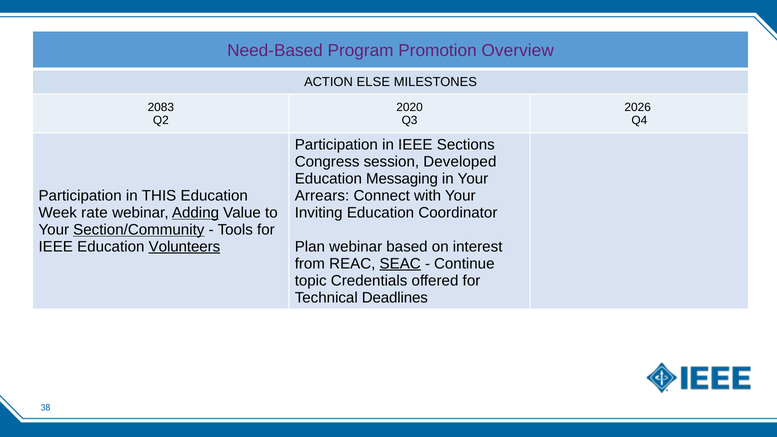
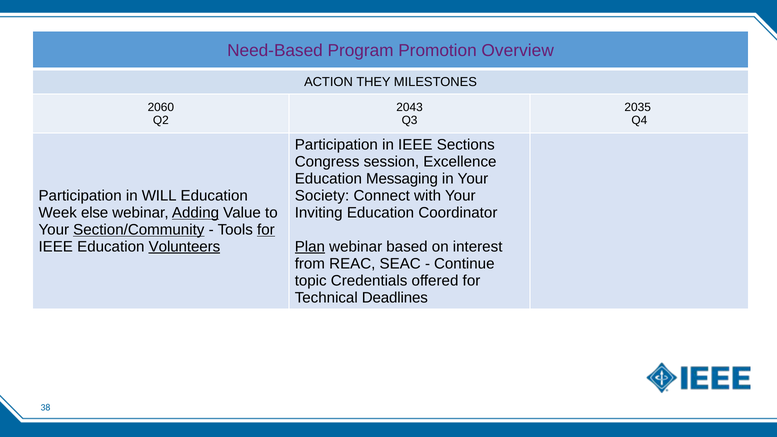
ELSE: ELSE -> THEY (373, 82)
2083: 2083 -> 2060 (161, 107)
2020: 2020 -> 2043 (410, 107)
2026: 2026 -> 2035 (638, 107)
Developed: Developed -> Excellence (460, 162)
THIS: THIS -> WILL (159, 196)
Arrears: Arrears -> Society (322, 196)
rate: rate -> else (95, 213)
for underline: none -> present (266, 230)
Plan underline: none -> present (310, 247)
SEAC underline: present -> none (400, 264)
